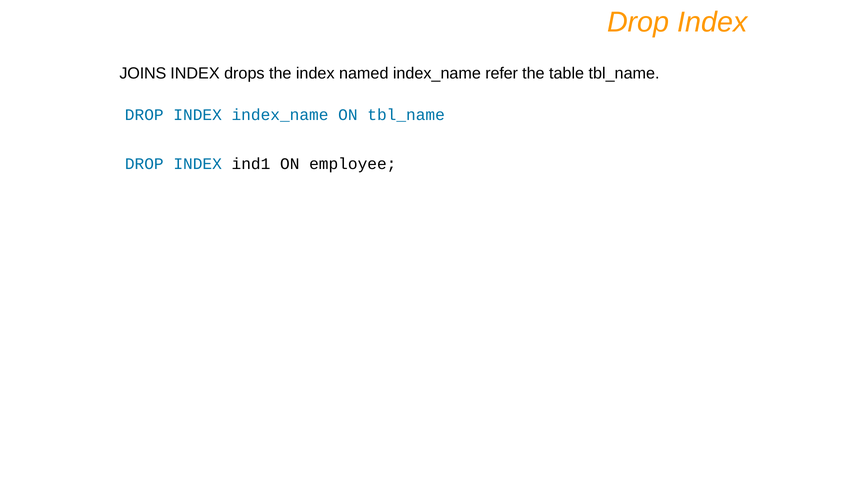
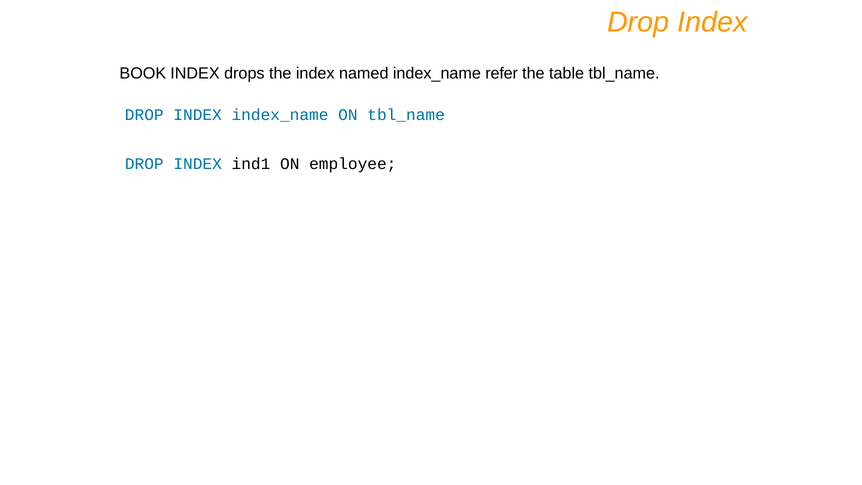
JOINS: JOINS -> BOOK (143, 73)
